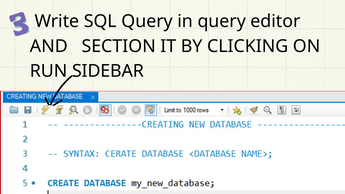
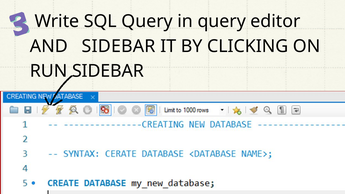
AND SECTION: SECTION -> SIDEBAR (119, 46)
